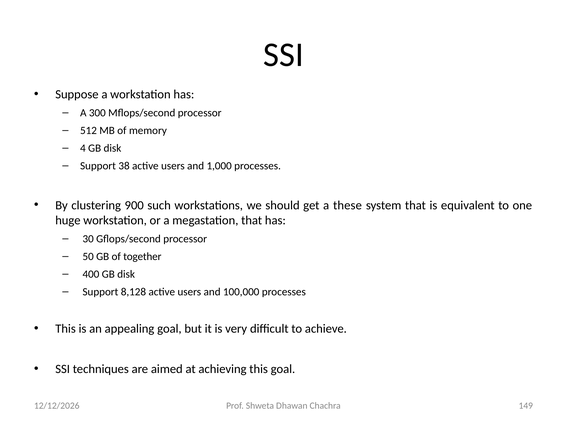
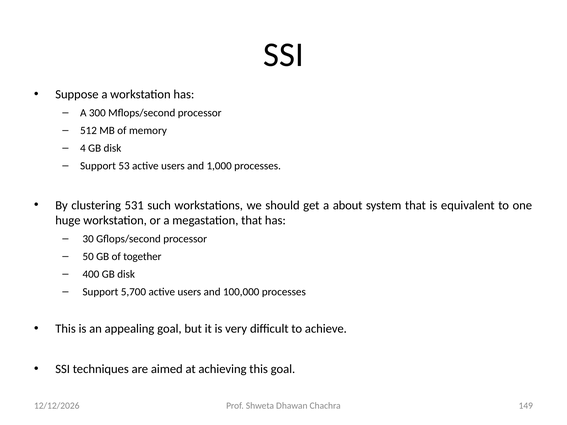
38: 38 -> 53 (124, 166)
900: 900 -> 531 (134, 205)
these: these -> about (348, 205)
8,128: 8,128 -> 5,700 (133, 292)
